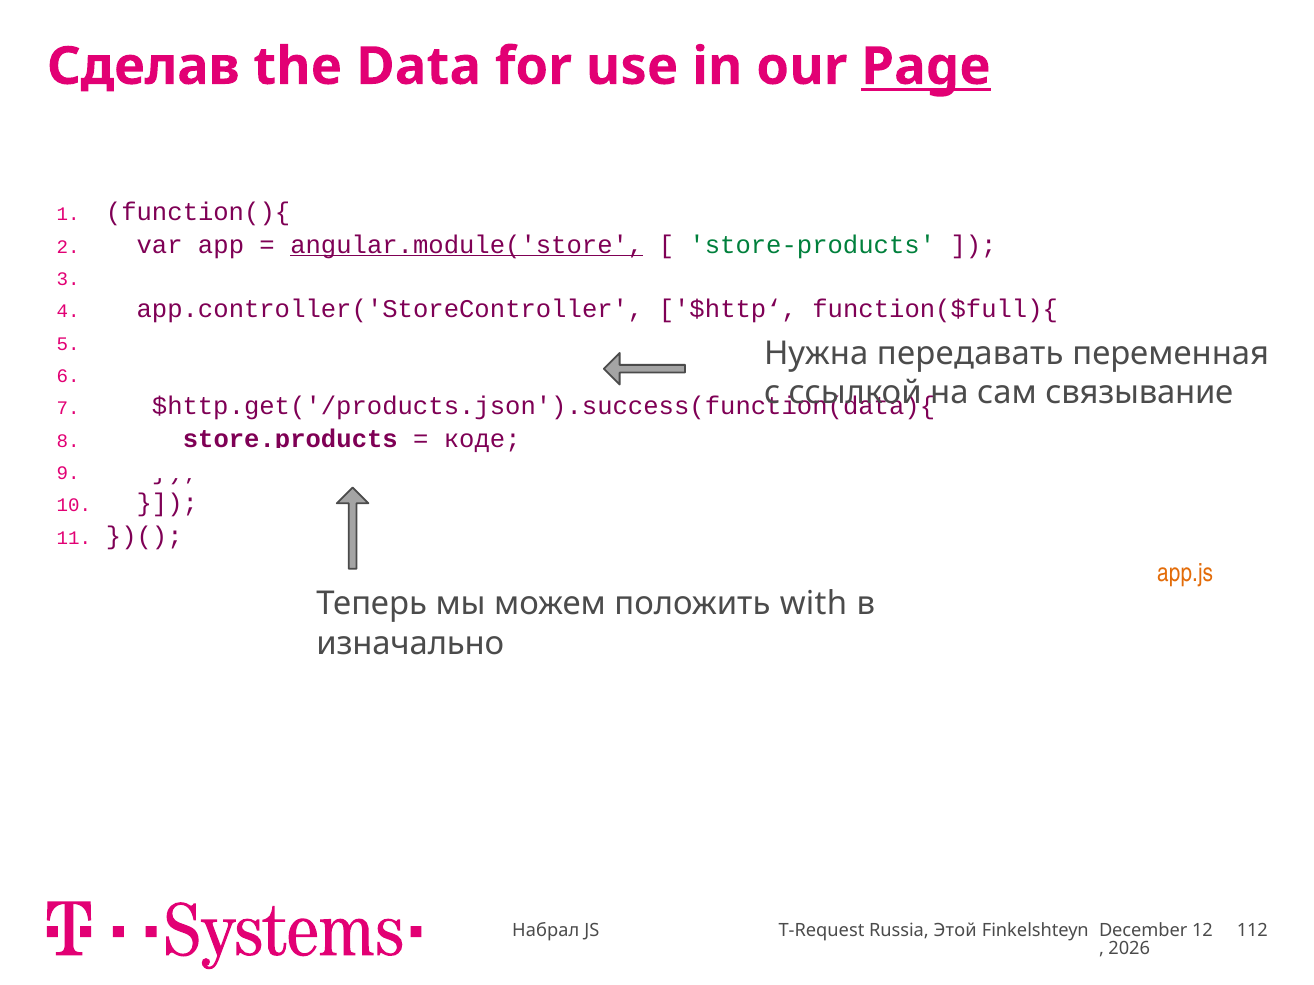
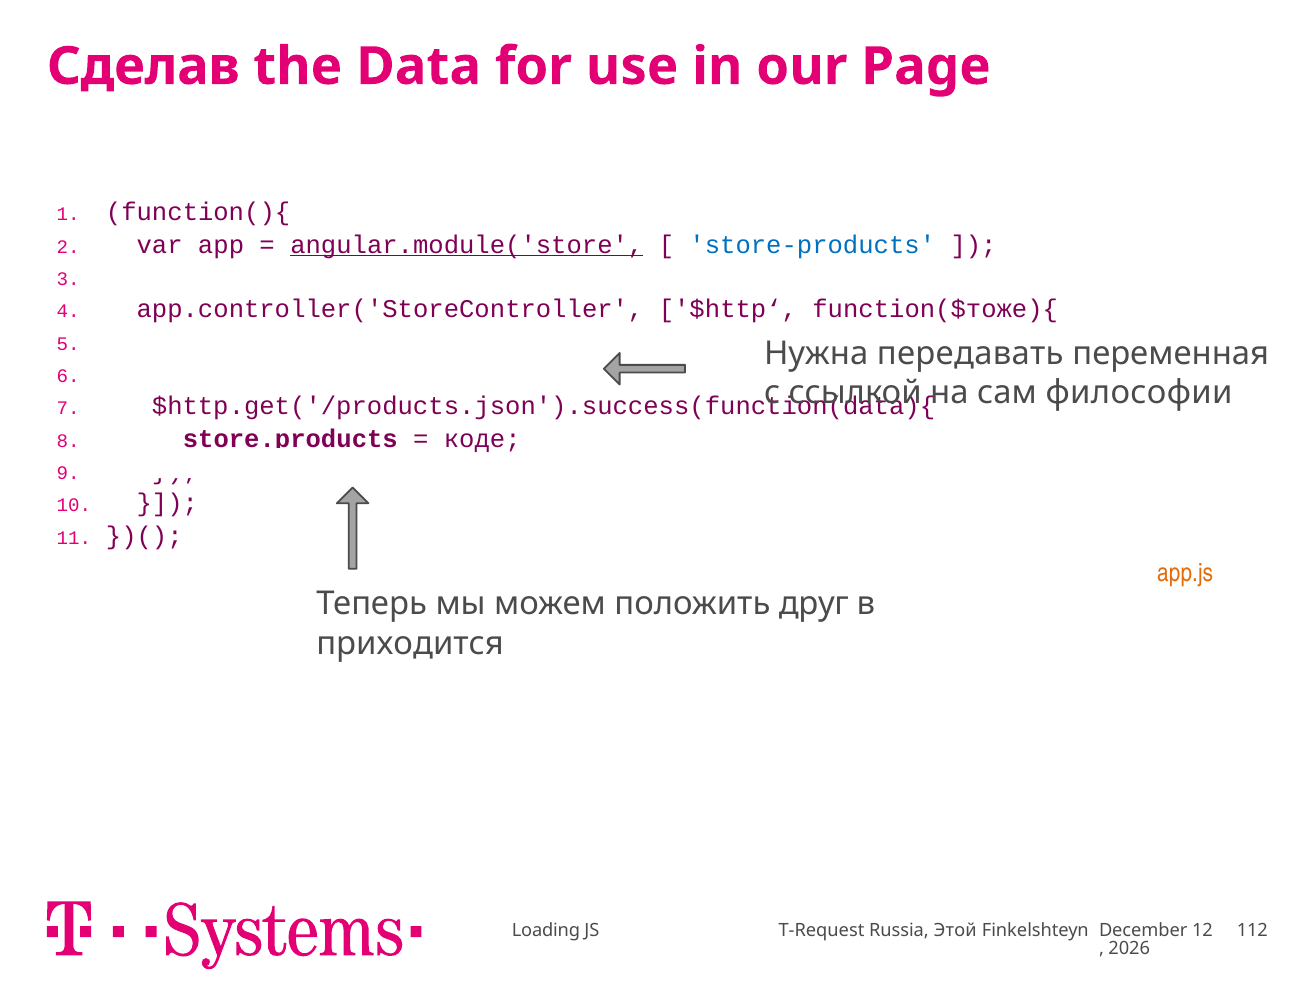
Page underline: present -> none (926, 67)
store-products colour: green -> blue (812, 245)
function($full){: function($full){ -> function($тоже){ (935, 310)
связывание: связывание -> философии (1139, 393)
with: with -> друг (814, 604)
изначально: изначально -> приходится (410, 644)
Набрал: Набрал -> Loading (546, 931)
